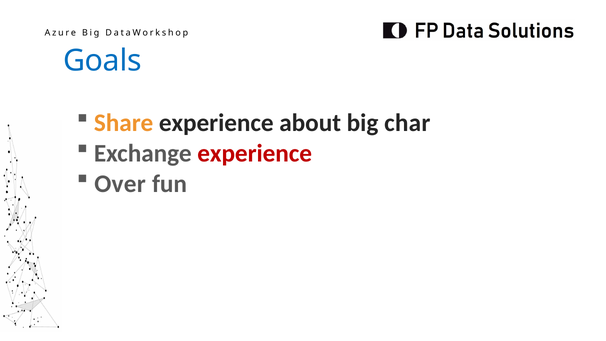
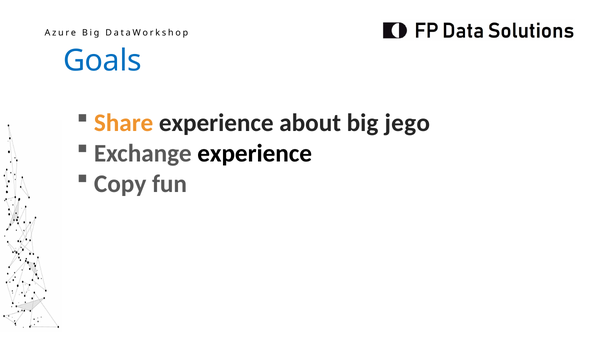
char: char -> jego (407, 123)
experience colour: red -> black (255, 153)
Over: Over -> Copy (120, 184)
